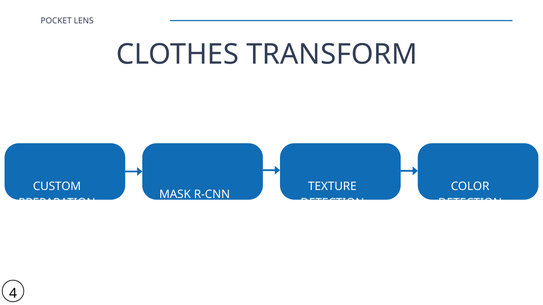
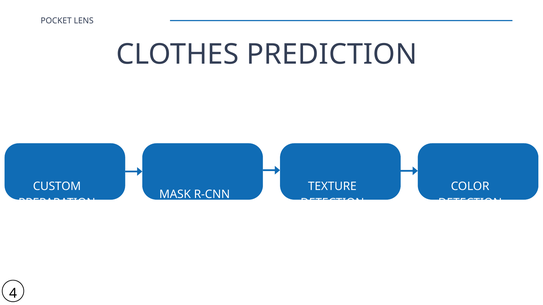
TRANSFORM: TRANSFORM -> PREDICTION (332, 54)
